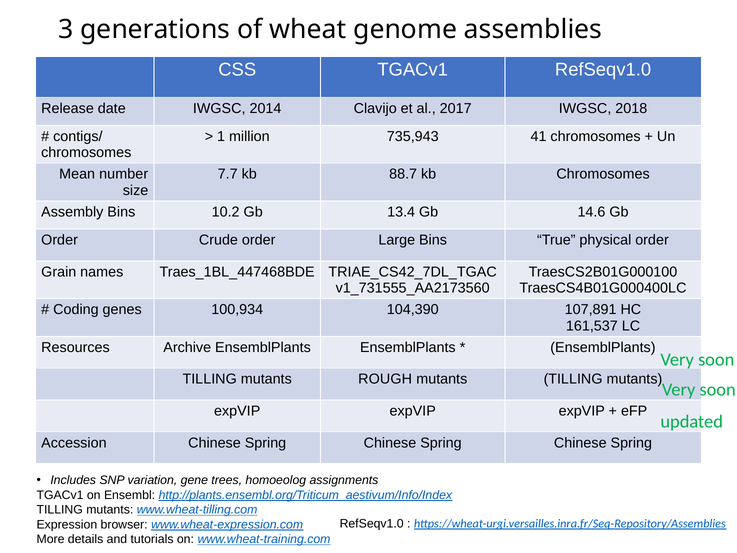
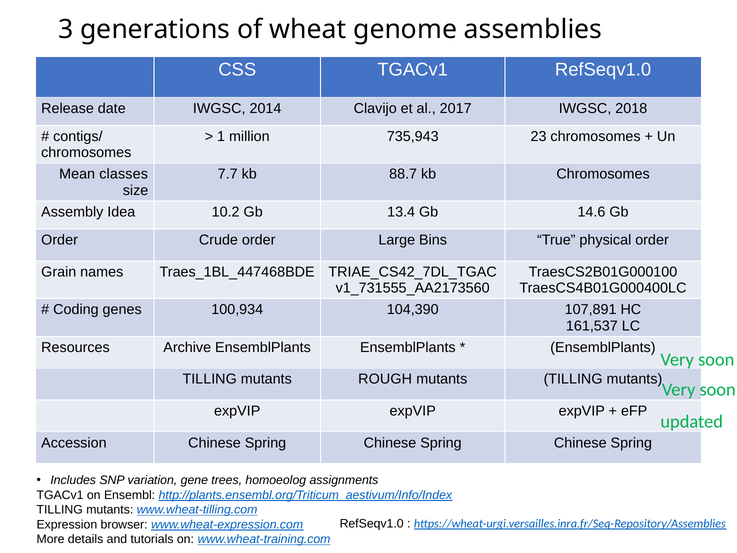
41: 41 -> 23 (539, 136)
number: number -> classes (124, 174)
Assembly Bins: Bins -> Idea (121, 212)
